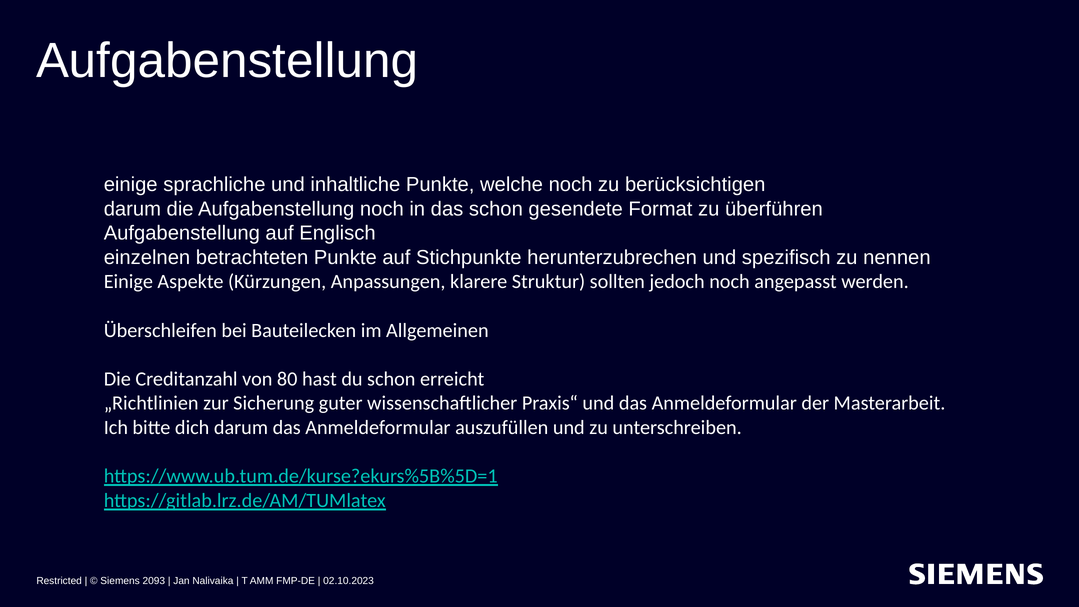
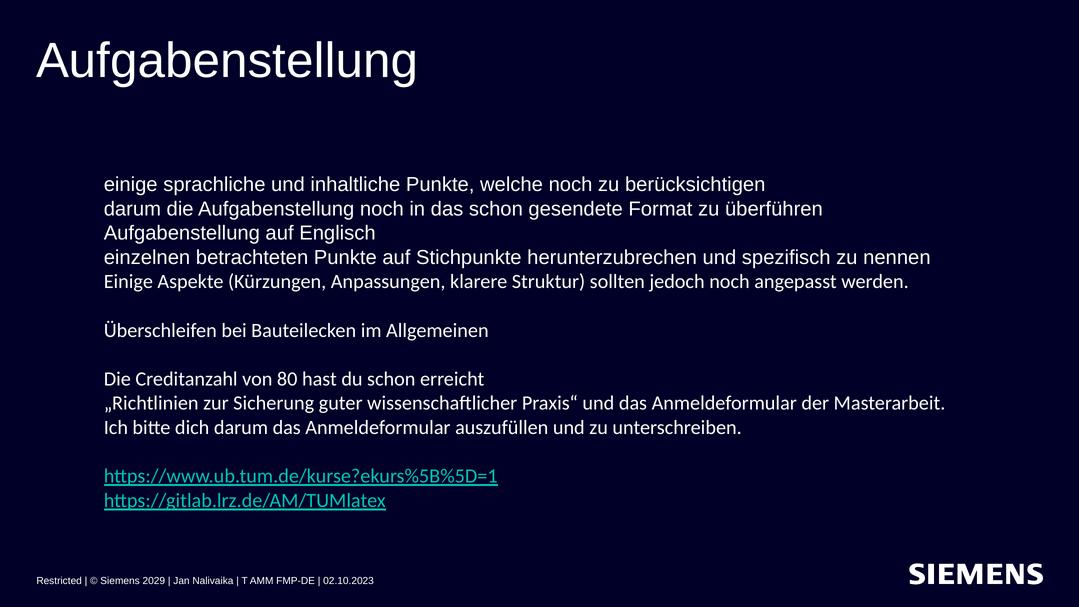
2093: 2093 -> 2029 (154, 581)
